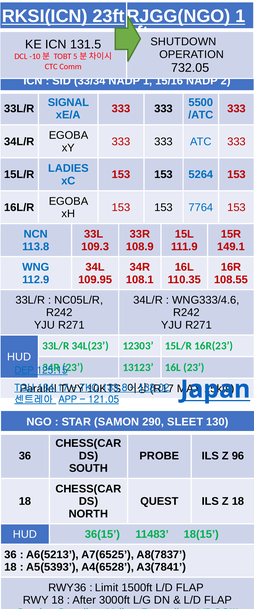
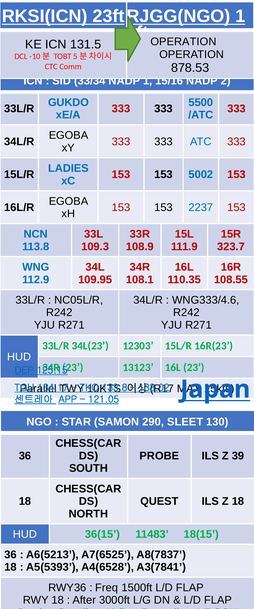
SHUTDOWN: SHUTDOWN -> OPERATION (183, 42)
732.05: 732.05 -> 878.53 (190, 68)
SIGNAL: SIGNAL -> GUKDO (68, 102)
5264: 5264 -> 5002 (201, 174)
7764: 7764 -> 2237 (201, 207)
149.1: 149.1 -> 323.7 (231, 246)
96: 96 -> 39 (238, 455)
Limit: Limit -> Freq (107, 586)
